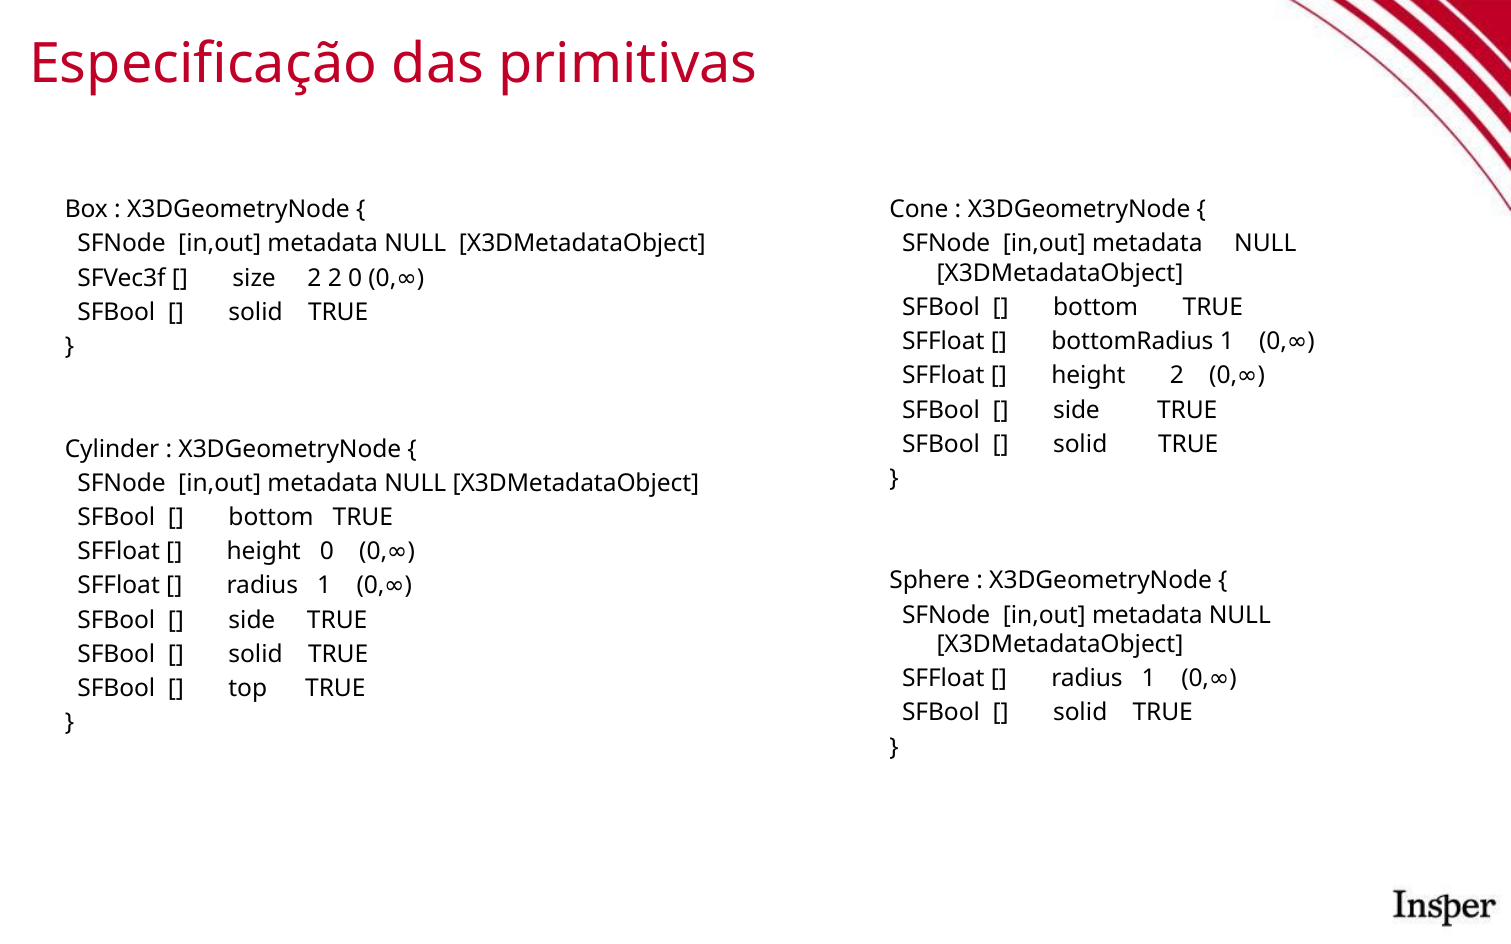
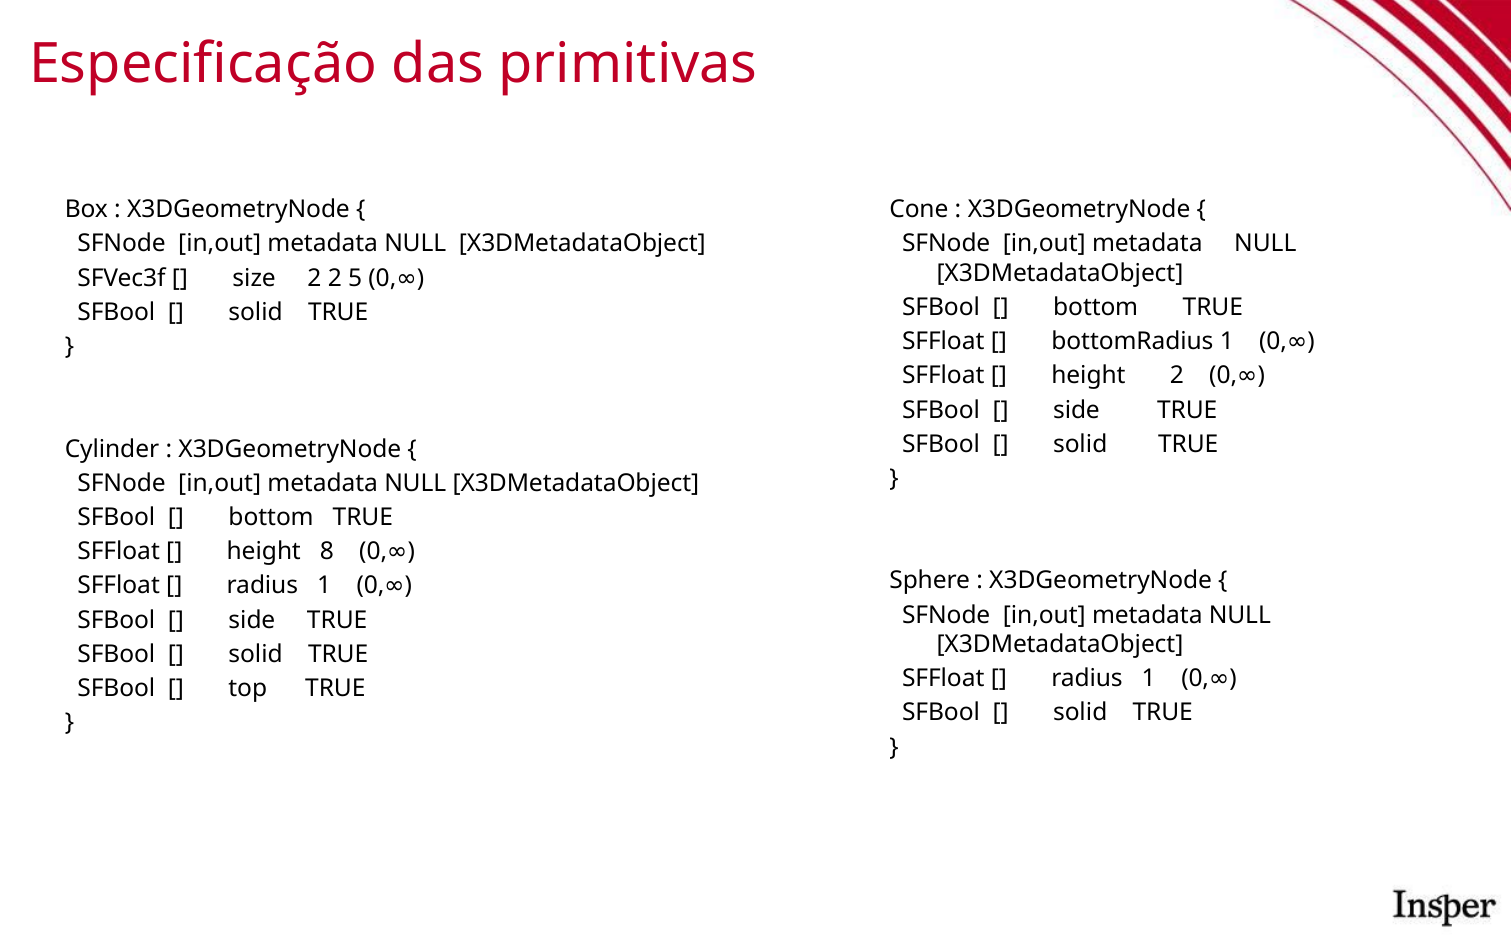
2 2 0: 0 -> 5 (355, 278)
height 0: 0 -> 8 (327, 552)
